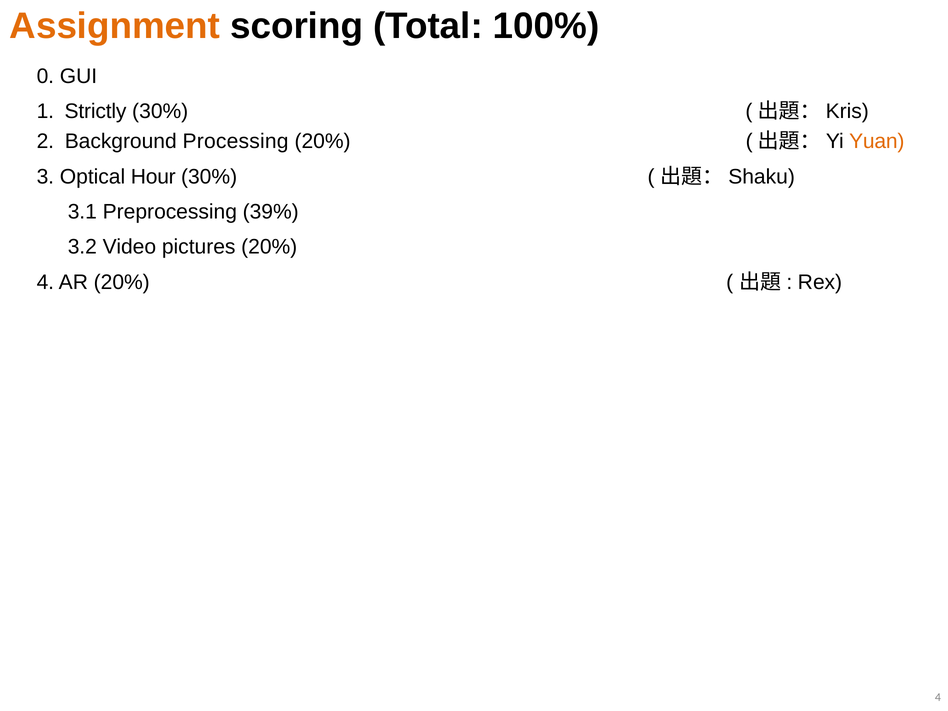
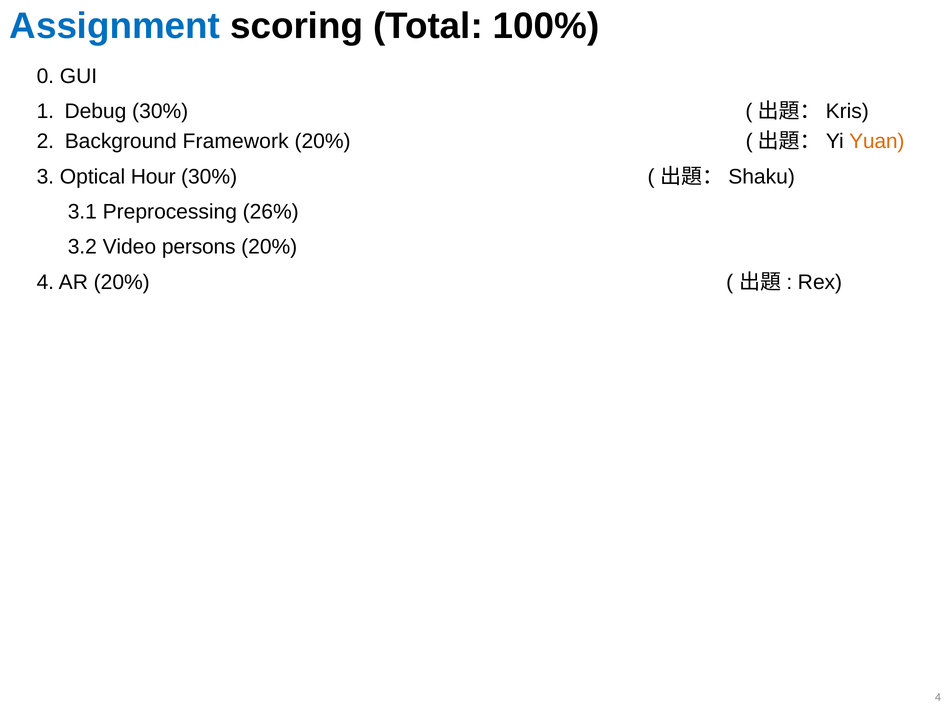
Assignment colour: orange -> blue (115, 26)
Strictly: Strictly -> Debug (95, 111)
Processing: Processing -> Framework (236, 142)
39%: 39% -> 26% (271, 212)
pictures: pictures -> persons (199, 247)
